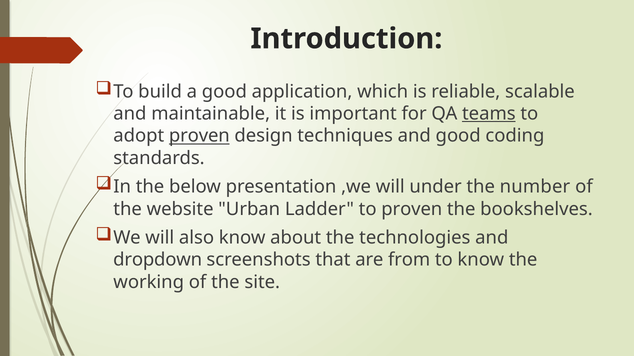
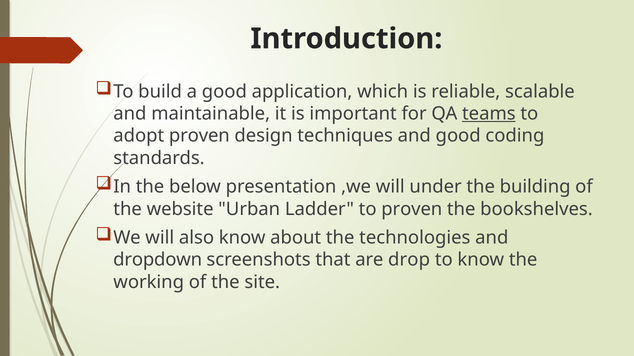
proven underline: present -> none (199, 136)
number: number -> building (535, 187)
from: from -> drop (409, 260)
